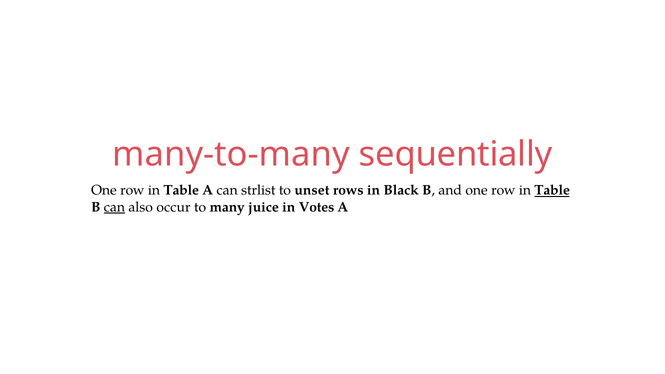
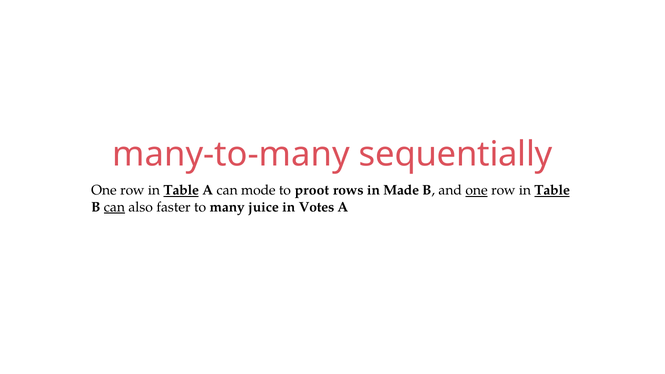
Table underline: none -> present (181, 190)
strlist: strlist -> mode (258, 190)
unset: unset -> proot (312, 190)
Black: Black -> Made (401, 190)
one underline: none -> present (477, 190)
occur: occur -> faster (173, 207)
